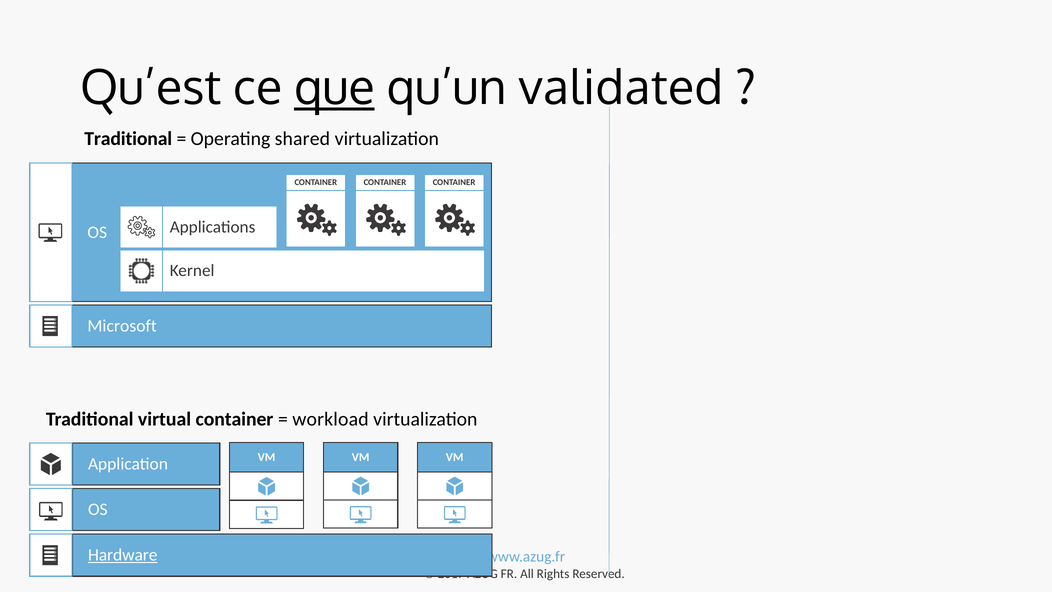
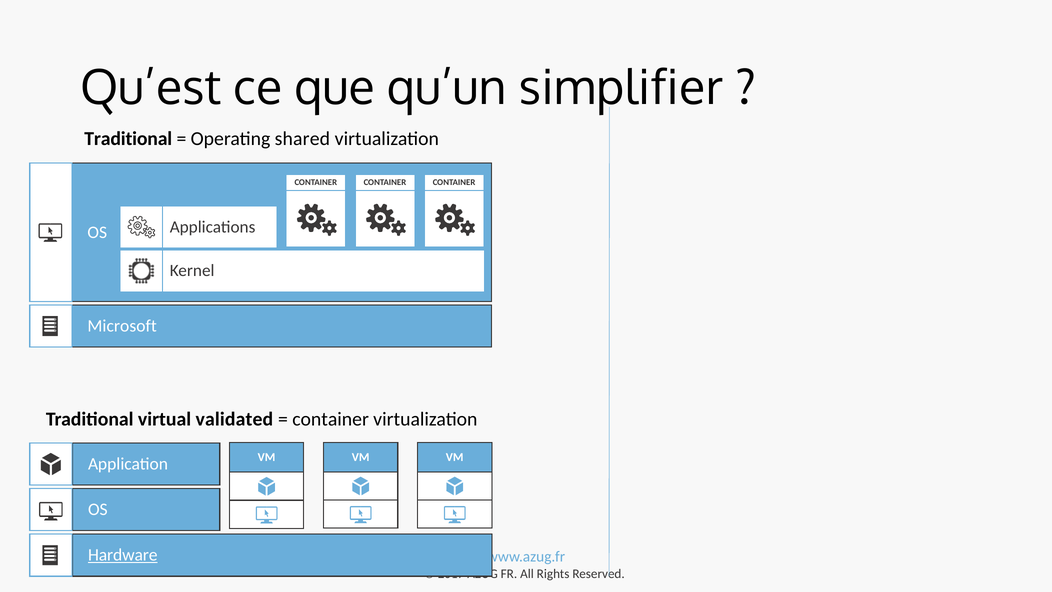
que underline: present -> none (334, 88)
validated: validated -> simplifier (621, 88)
virtual container: container -> validated (234, 419)
workload: workload -> container (331, 419)
